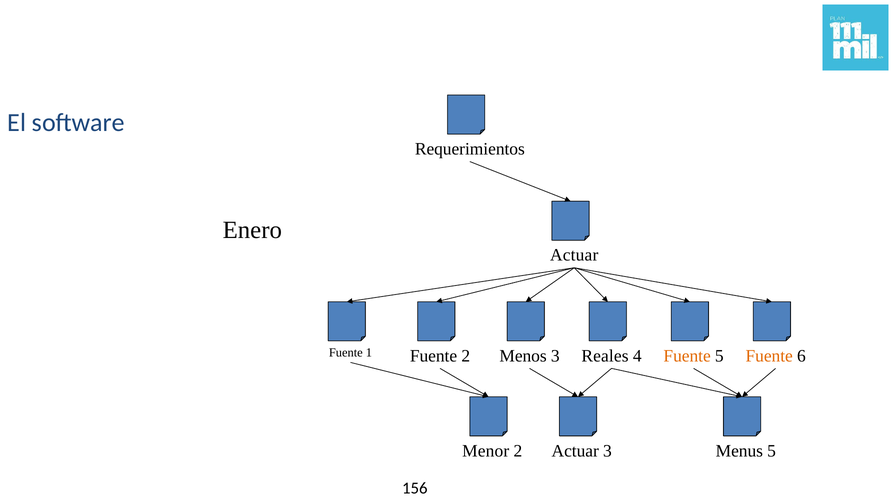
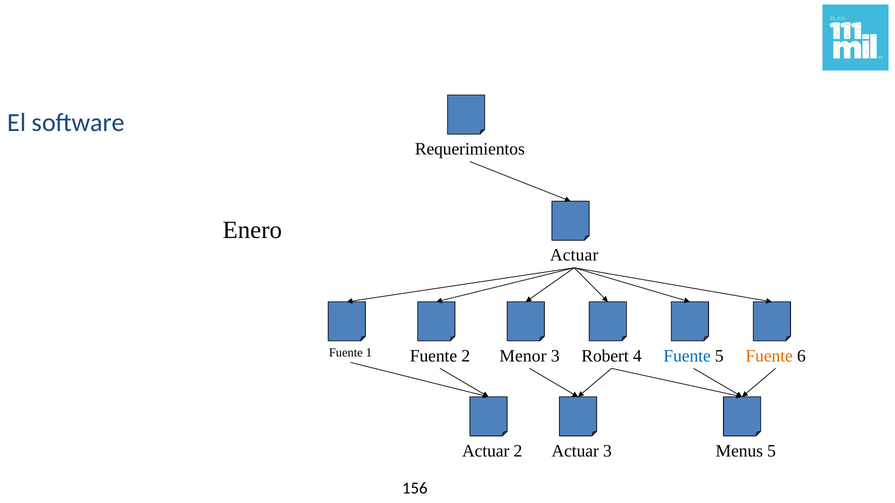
Menos: Menos -> Menor (523, 356)
Reales: Reales -> Robert (605, 356)
Fuente colour: orange -> blue (687, 356)
Menor: Menor -> Actuar (486, 451)
